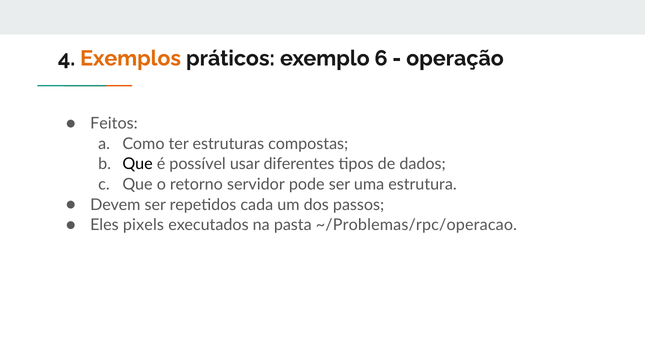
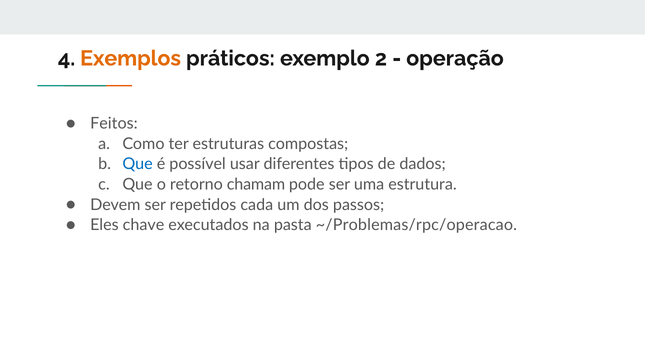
6: 6 -> 2 (381, 58)
Que colour: black -> blue (138, 164)
servidor: servidor -> chamam (256, 184)
pixels: pixels -> chave (144, 225)
